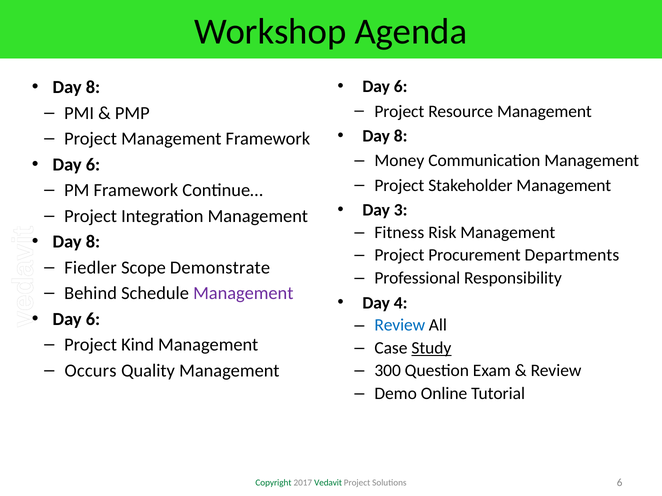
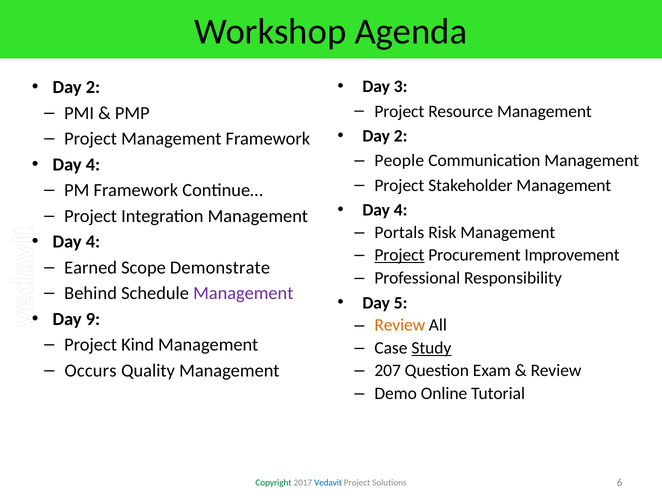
8: 8 -> 2 (93, 87)
6: 6 -> 3 (401, 87)
8: 8 -> 2 (401, 136)
Money: Money -> People (399, 161)
6: 6 -> 4 (93, 165)
3: 3 -> 4 (401, 210)
Fitness: Fitness -> Portals (399, 233)
8: 8 -> 4 (93, 242)
Project underline: none -> present (399, 255)
Departments: Departments -> Improvement (572, 255)
Fiedler: Fiedler -> Earned (91, 268)
4: 4 -> 5 (401, 303)
6: 6 -> 9 (93, 319)
Review colour: blue -> orange (400, 325)
300: 300 -> 207 (388, 371)
Vedavit colour: green -> blue (328, 483)
